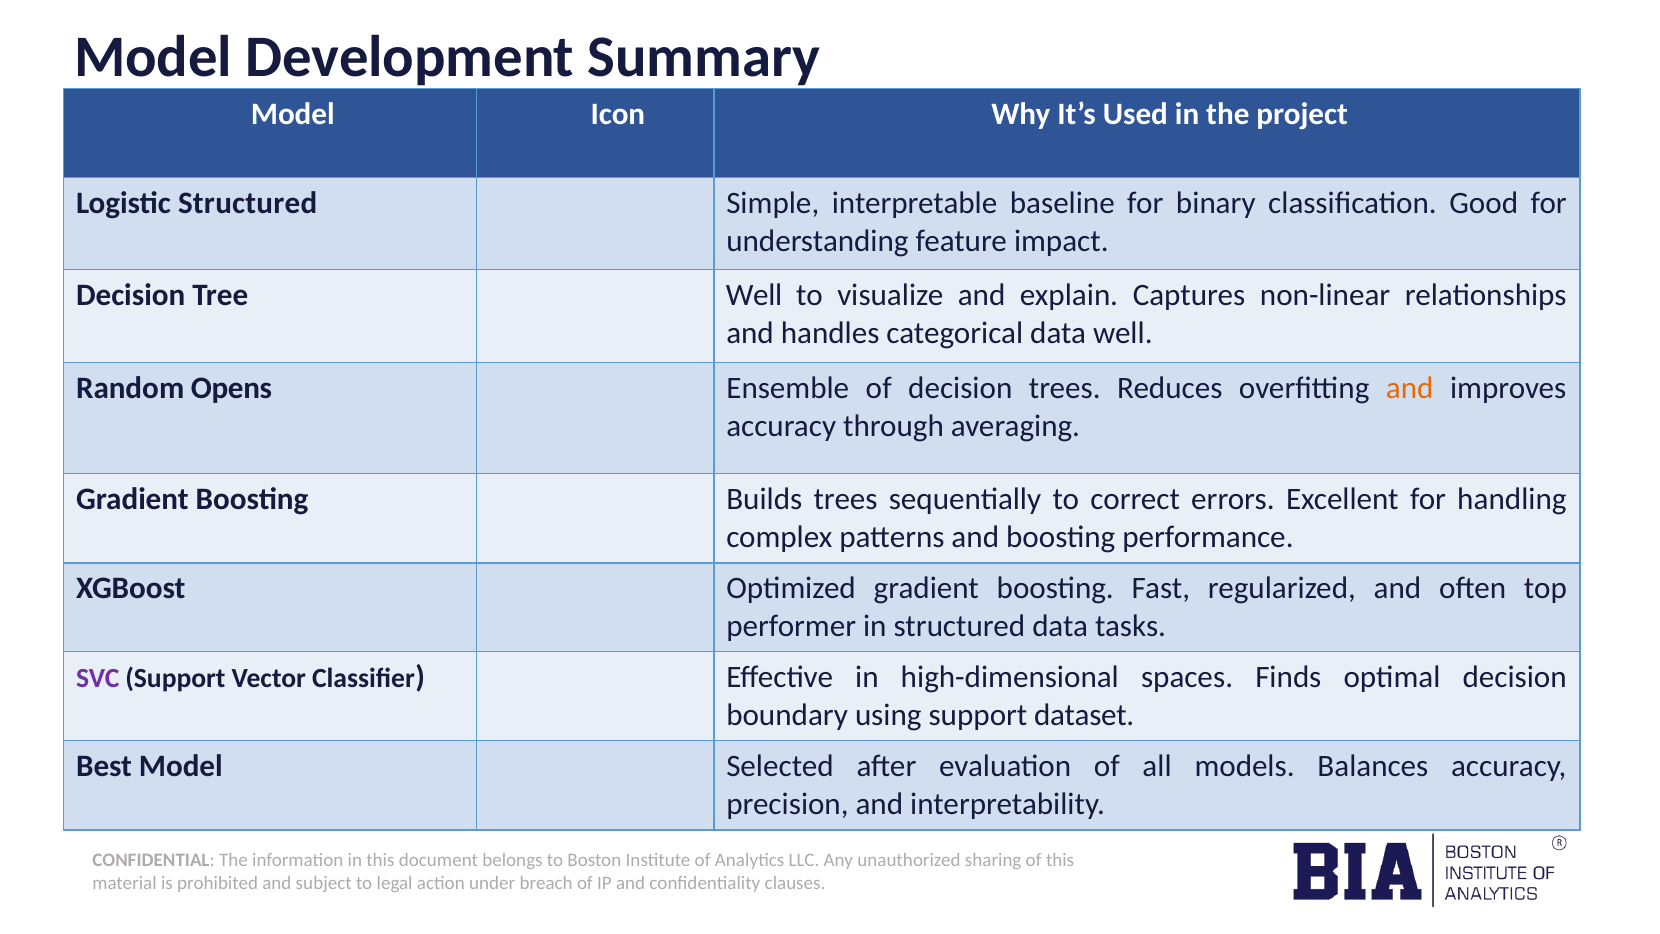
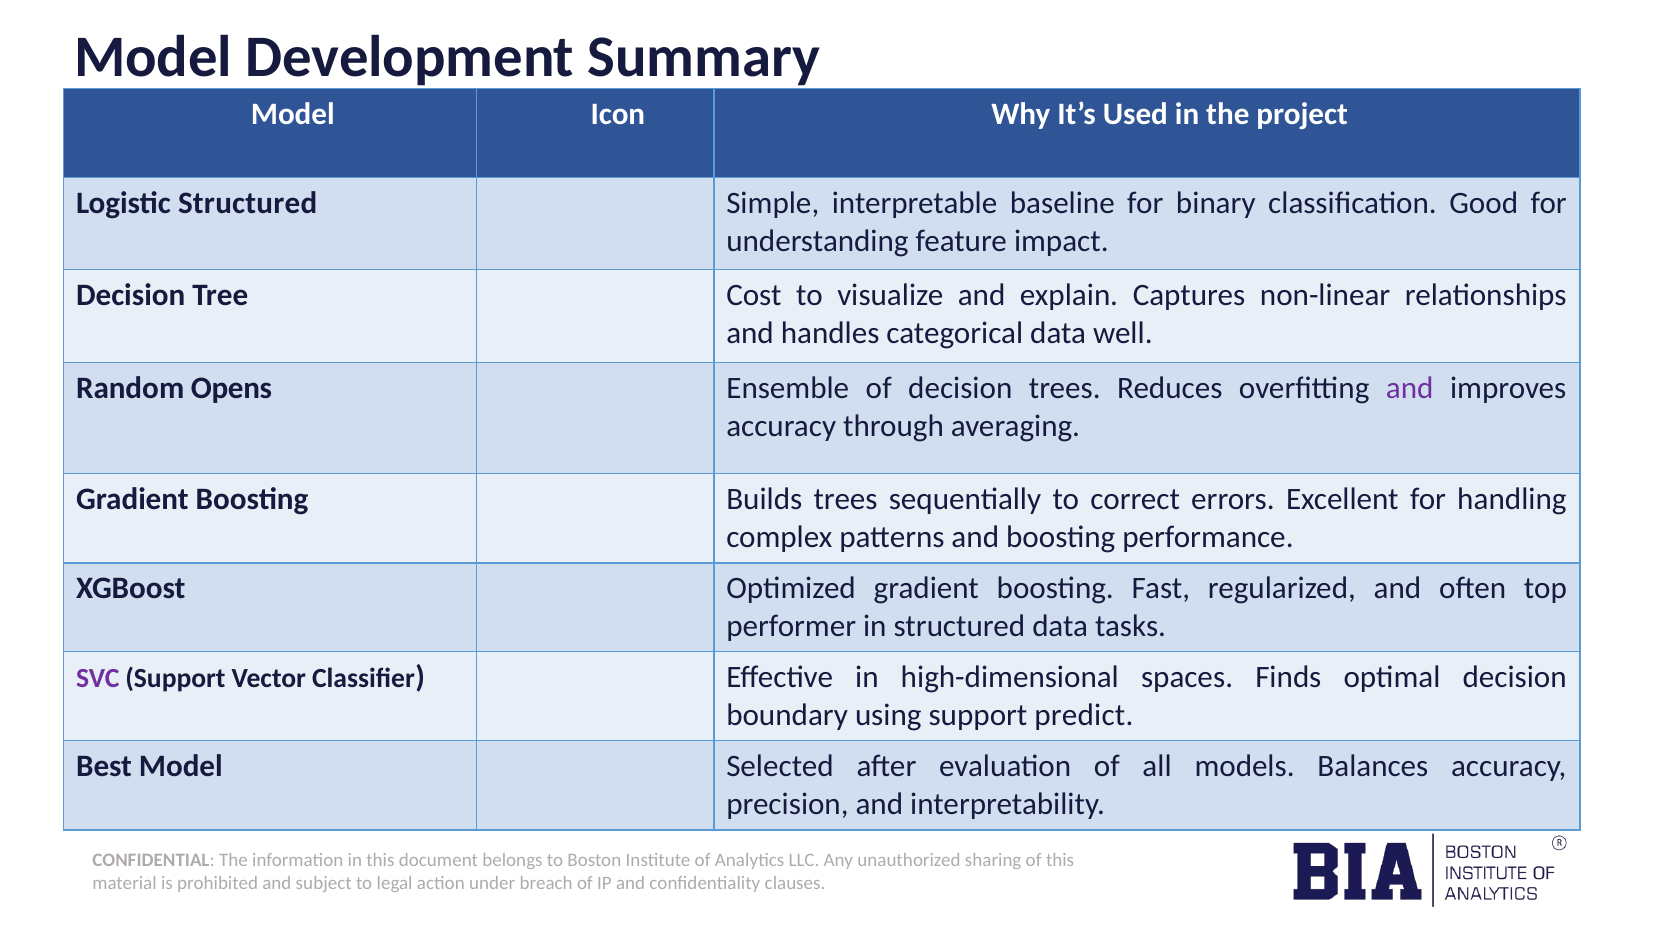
Well: Well -> Cost (754, 295)
and colour: orange -> purple (1410, 388)
dataset: dataset -> predict (1084, 715)
